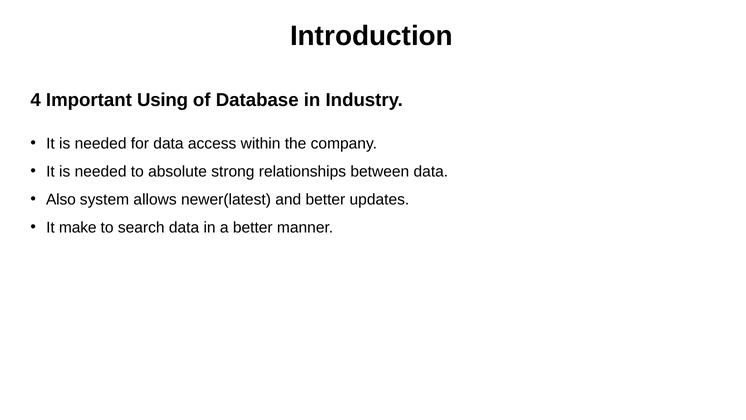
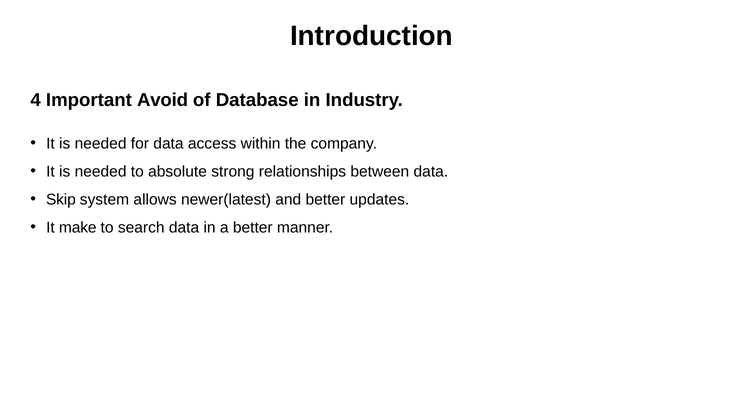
Using: Using -> Avoid (163, 100)
Also: Also -> Skip (61, 199)
